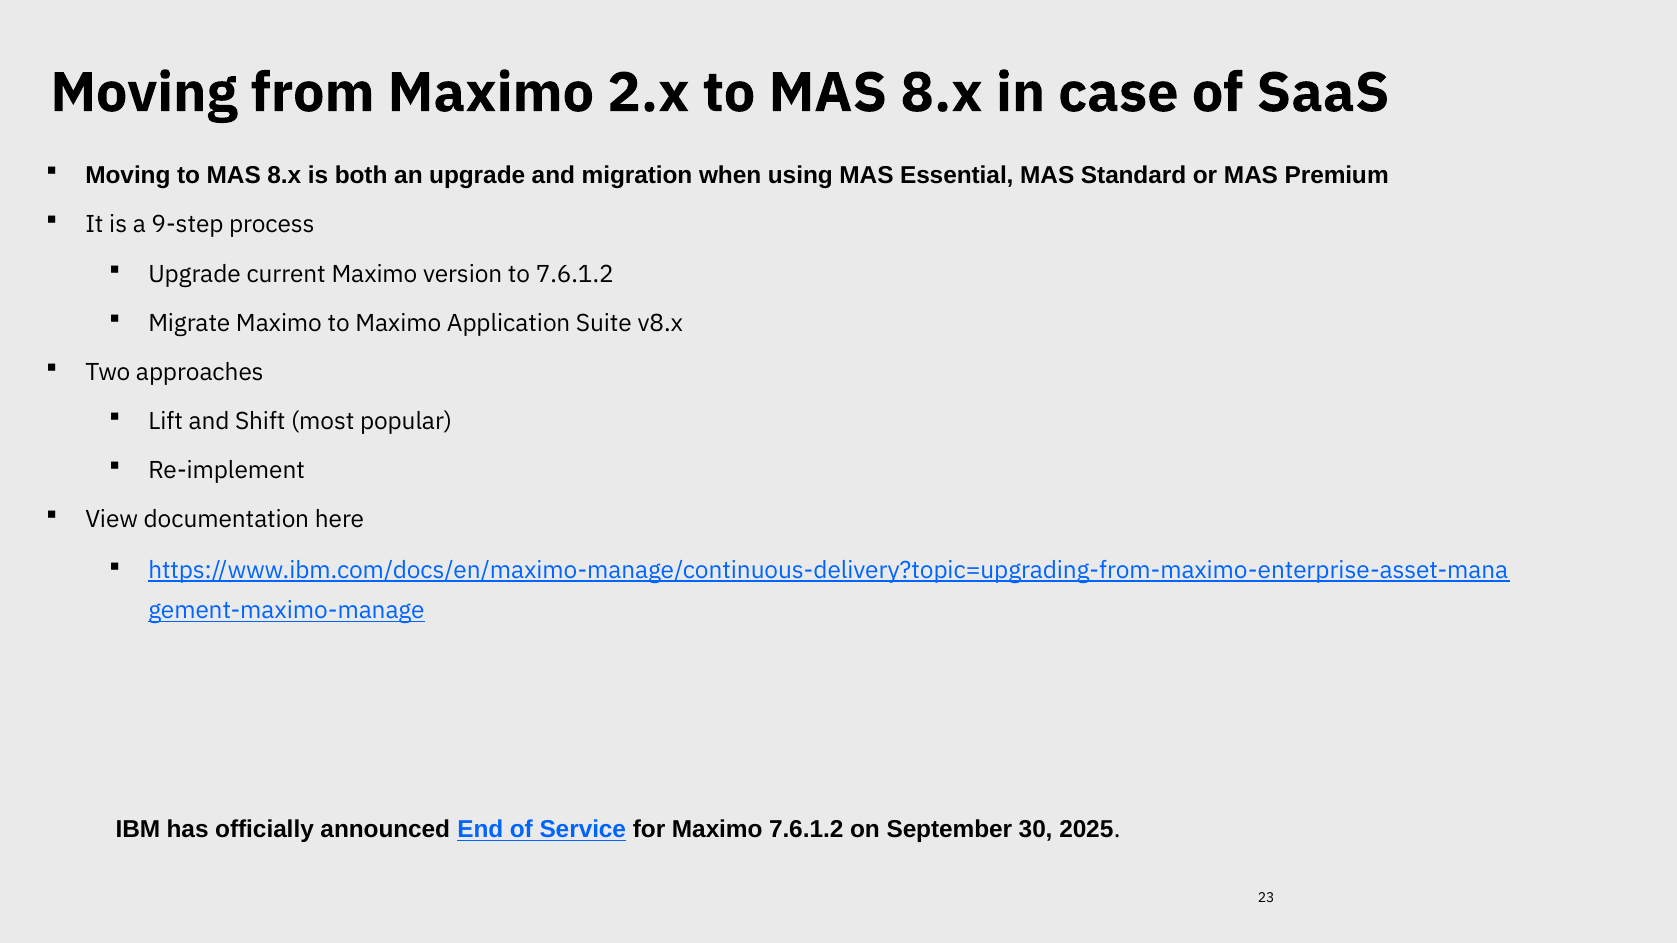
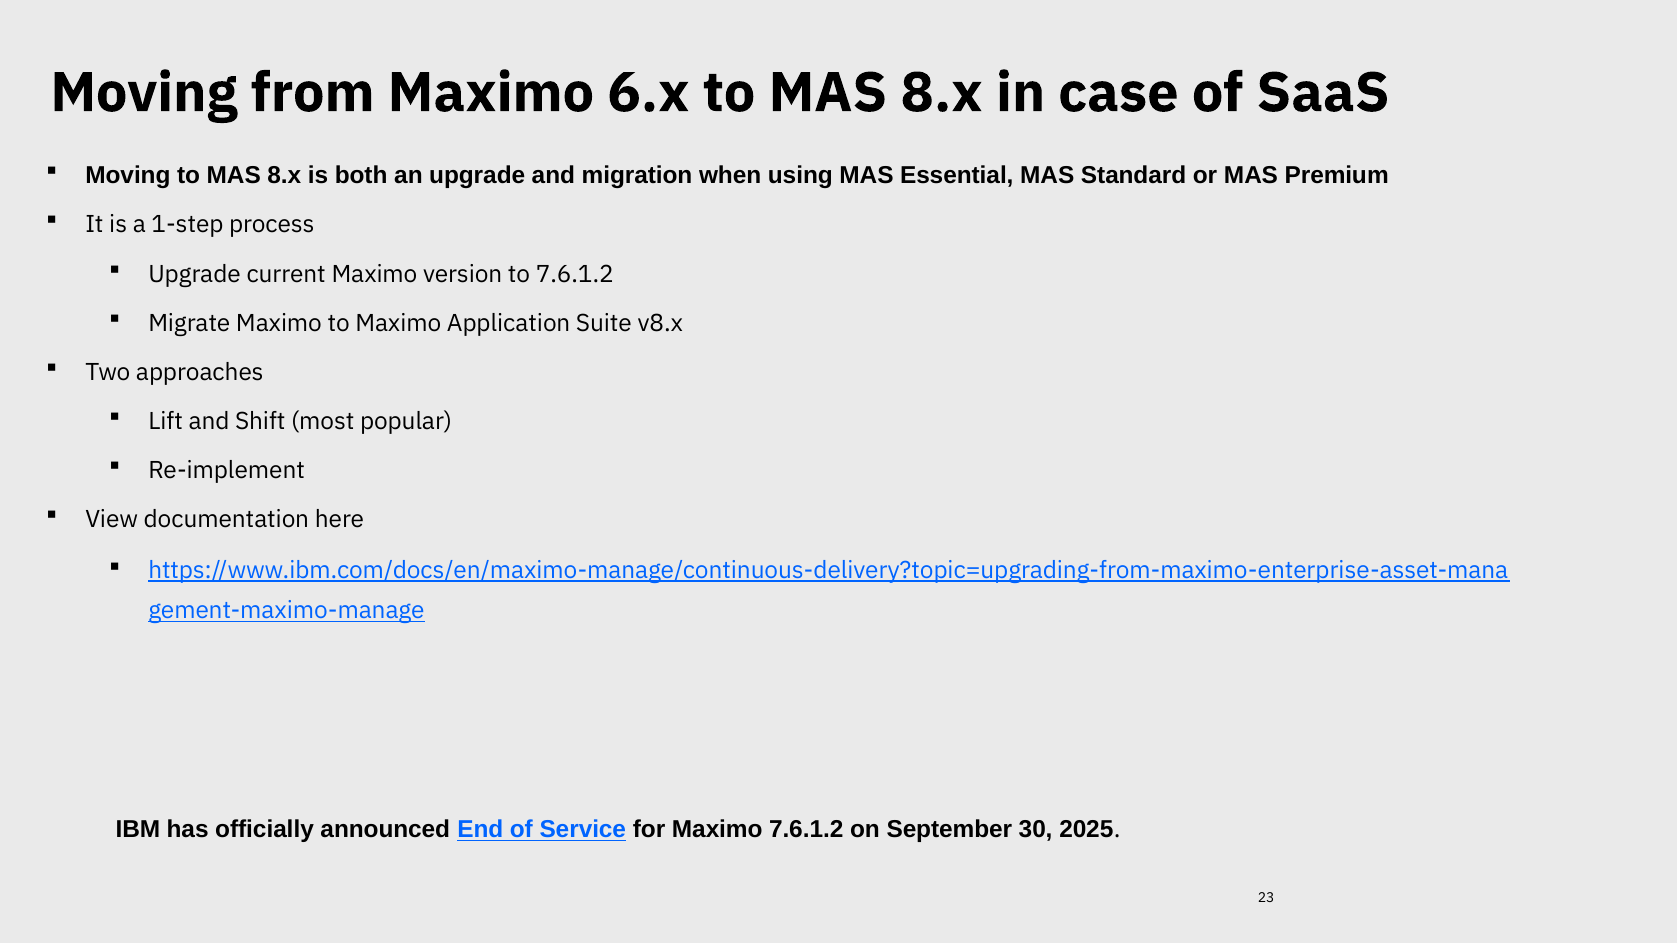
2.x: 2.x -> 6.x (648, 93)
9-step: 9-step -> 1-step (188, 225)
